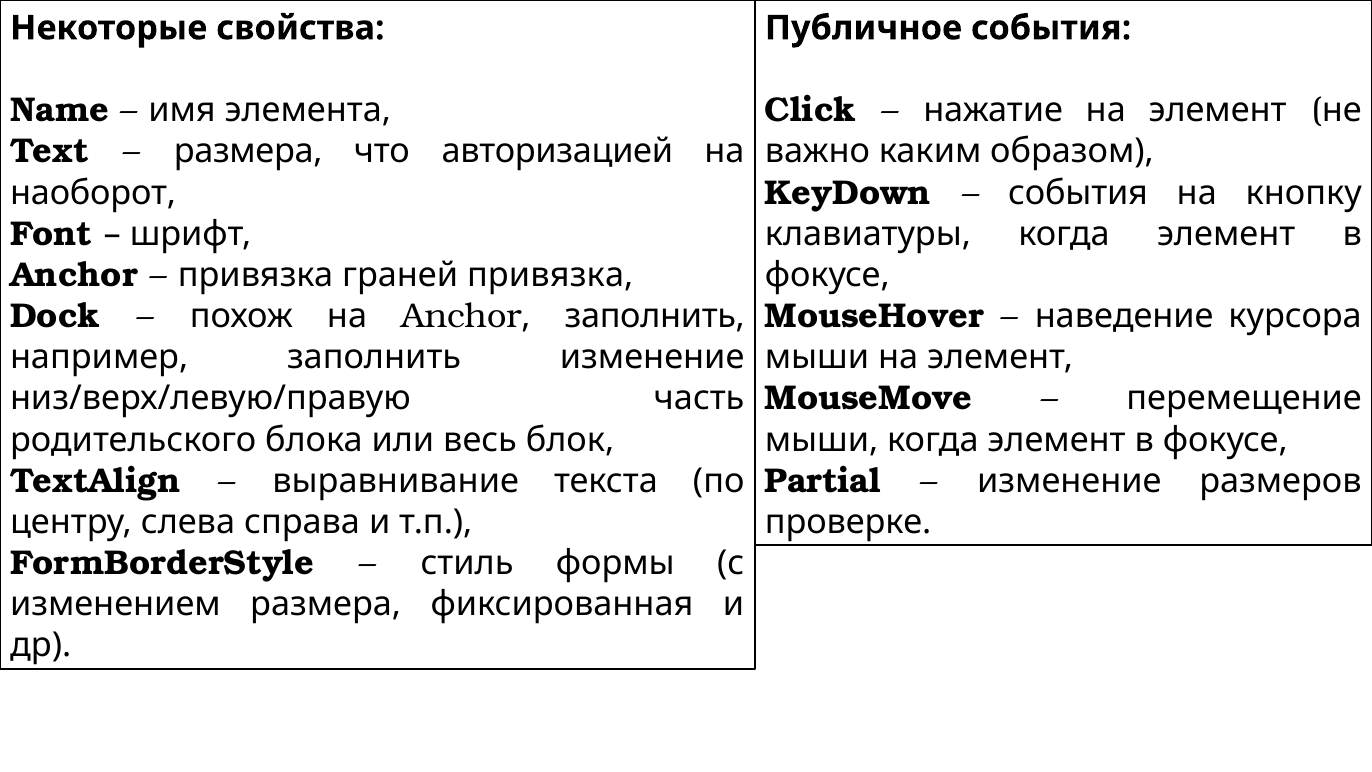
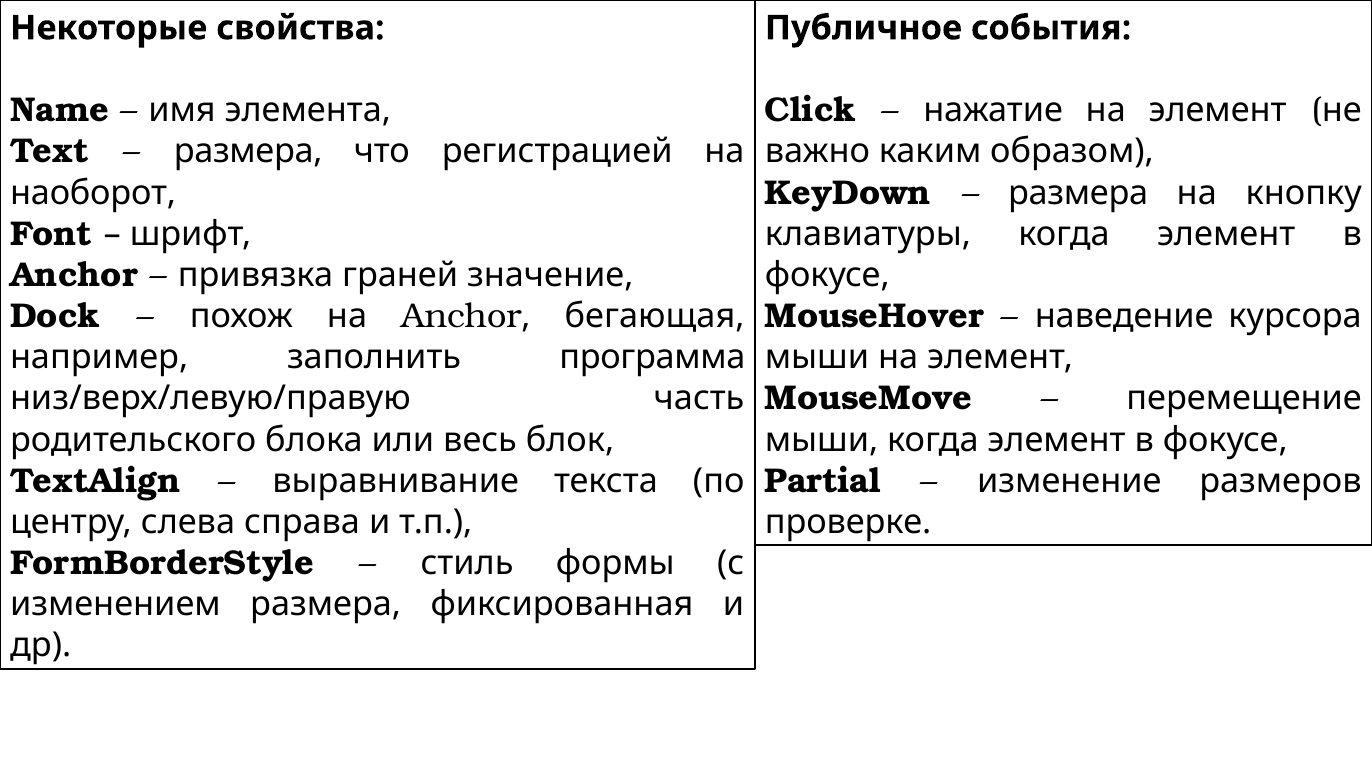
авторизацией: авторизацией -> регистрацией (557, 151)
события: события -> размера (1078, 193)
граней привязка: привязка -> значение (550, 275)
заполнить: заполнить -> бегающая (655, 316)
заполнить изменение: изменение -> программа (652, 357)
